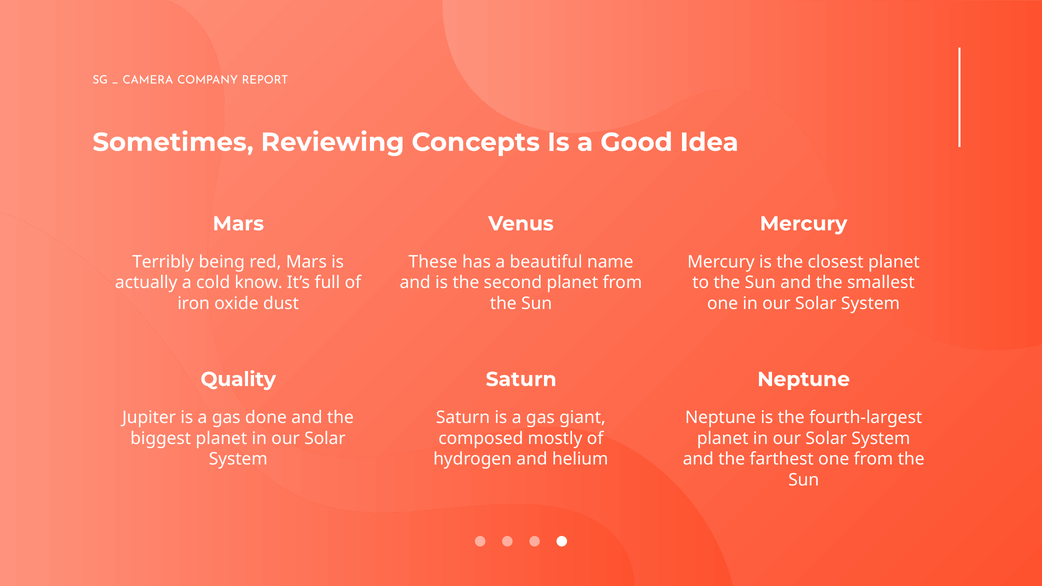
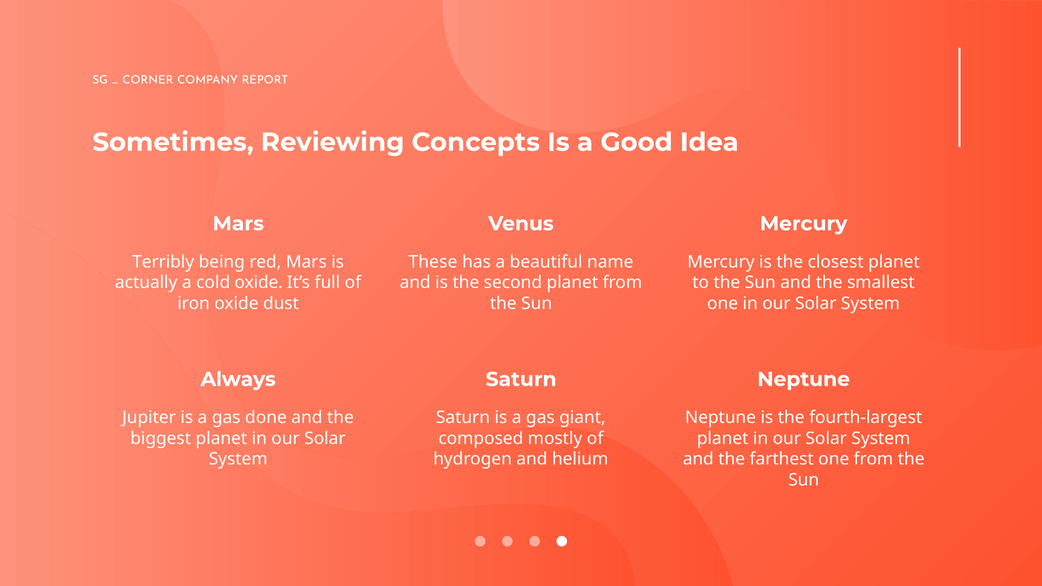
CAMERA: CAMERA -> CORNER (148, 80)
cold know: know -> oxide (259, 283)
Quality: Quality -> Always (238, 379)
